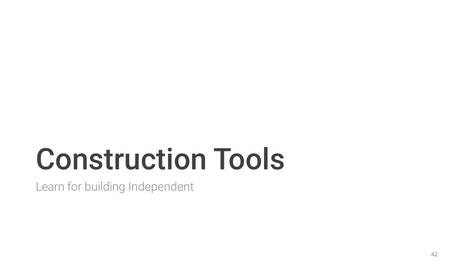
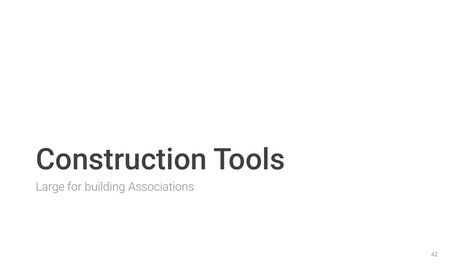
Learn: Learn -> Large (50, 187)
Independent: Independent -> Associations (161, 187)
